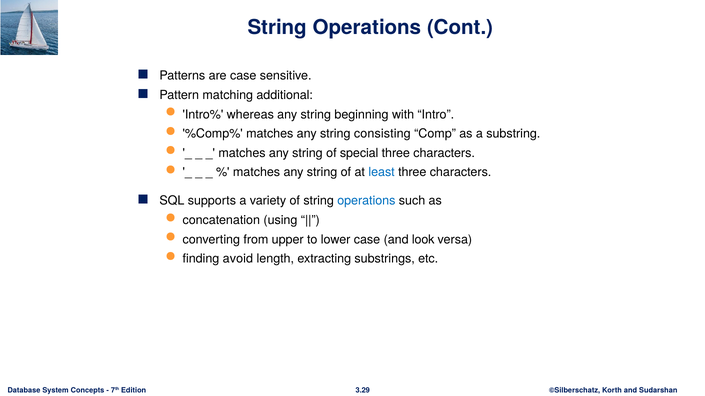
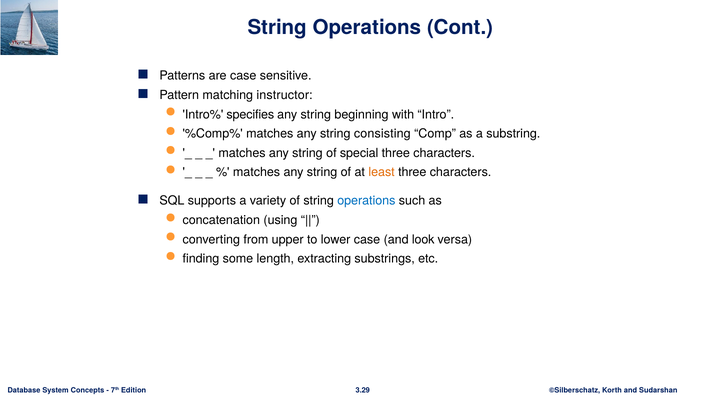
additional: additional -> instructor (285, 95)
whereas: whereas -> specifies (250, 115)
least colour: blue -> orange (382, 173)
avoid: avoid -> some (238, 259)
